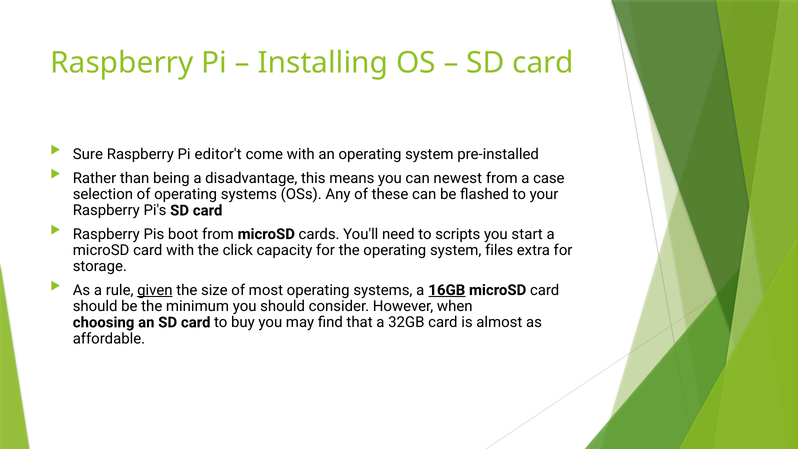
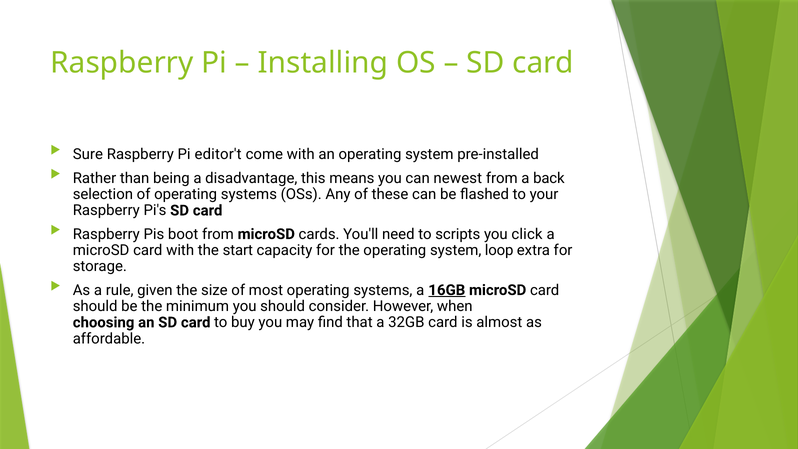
case: case -> back (549, 178)
start: start -> click (527, 234)
click: click -> start (238, 250)
files: files -> loop (499, 250)
given underline: present -> none (155, 290)
